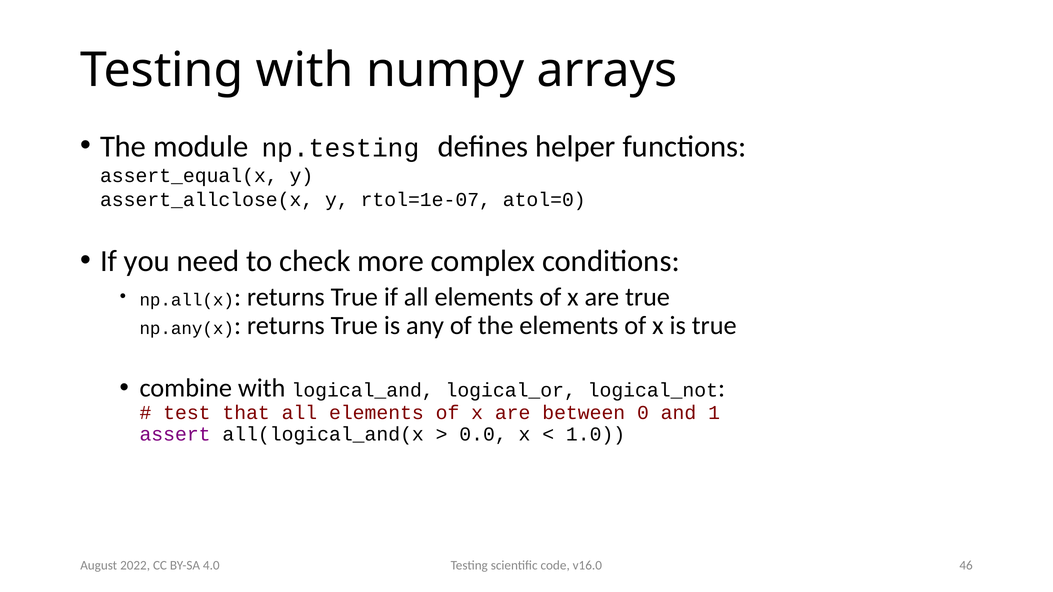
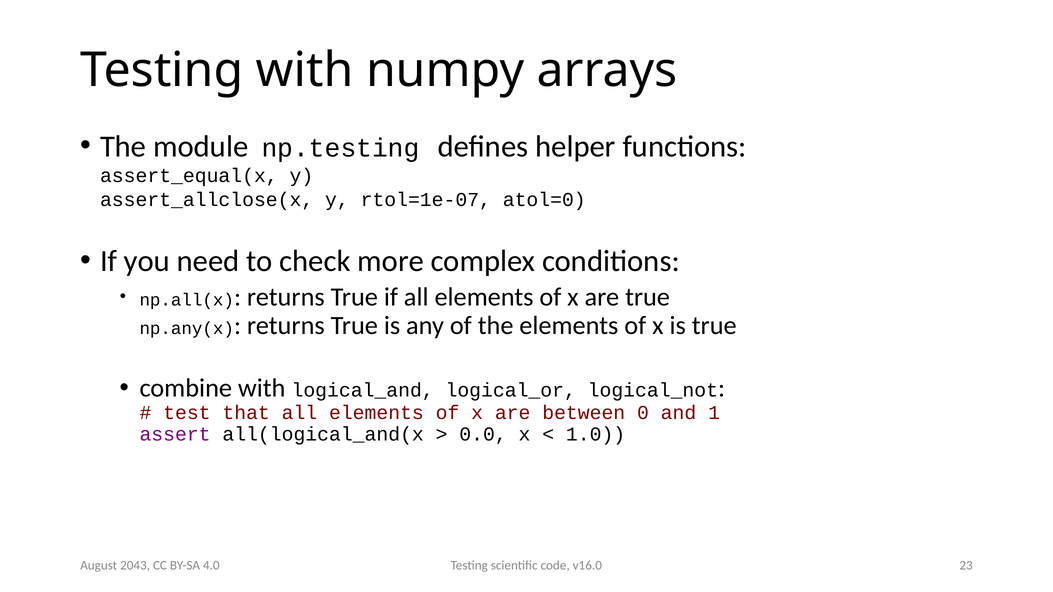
46: 46 -> 23 (966, 566)
2022: 2022 -> 2043 (135, 566)
